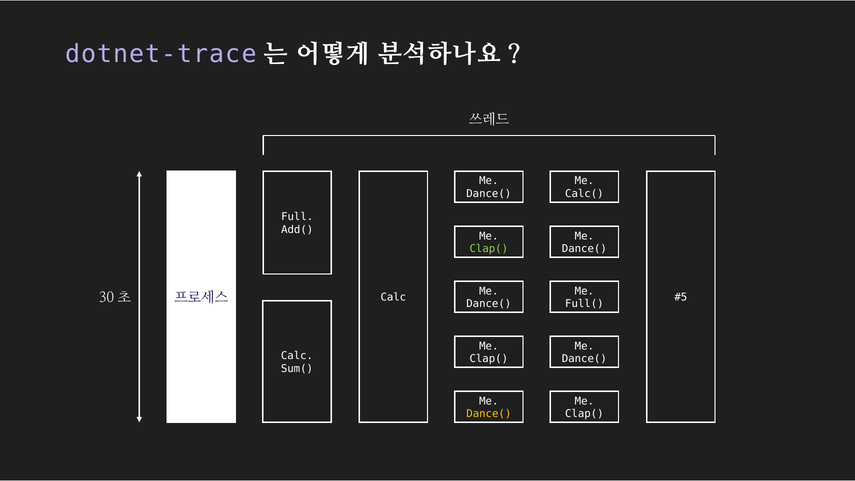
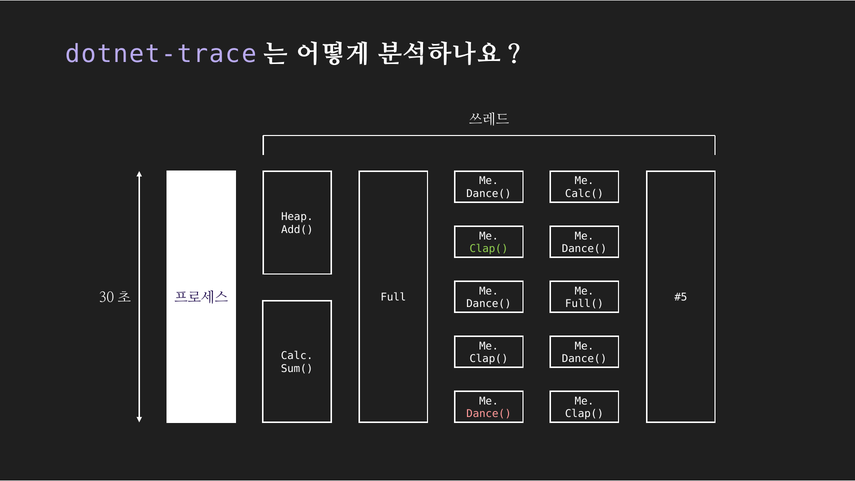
Full: Full -> Heap (297, 217)
Calc: Calc -> Full (393, 297)
Dance( colour: yellow -> pink (489, 414)
